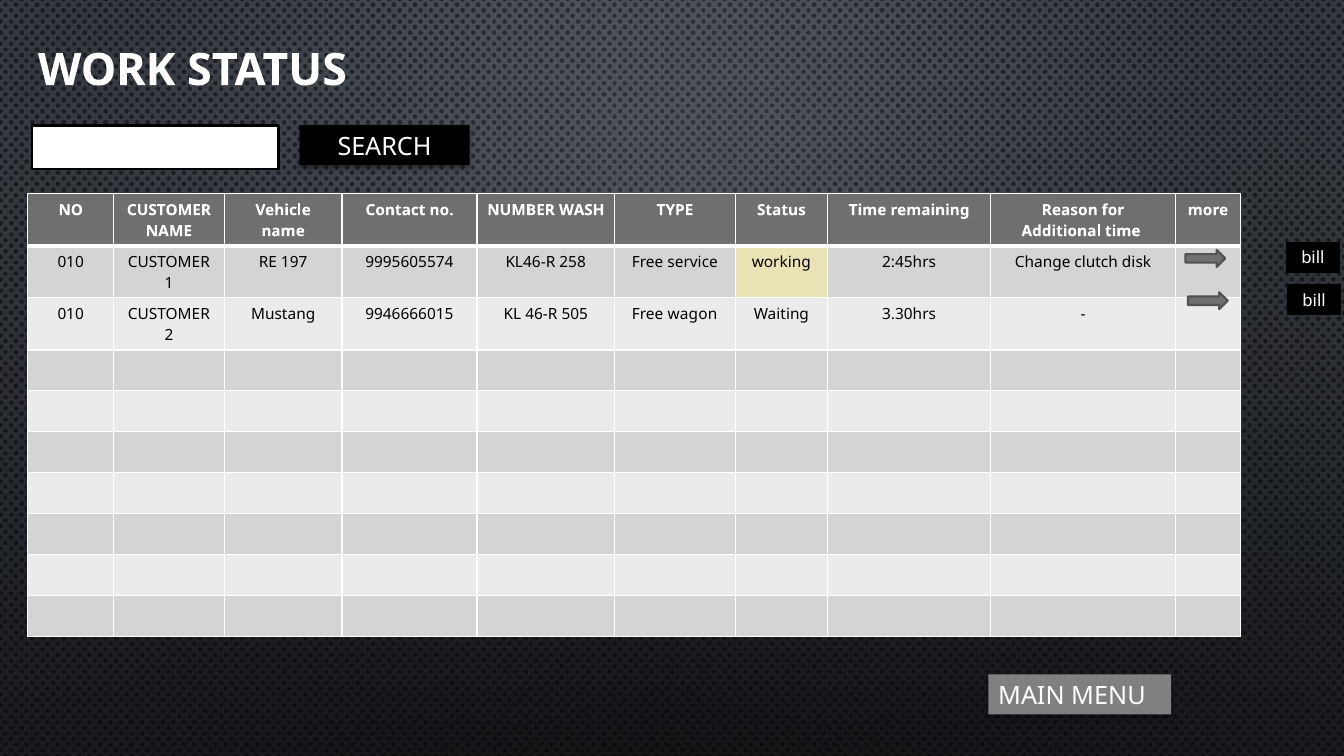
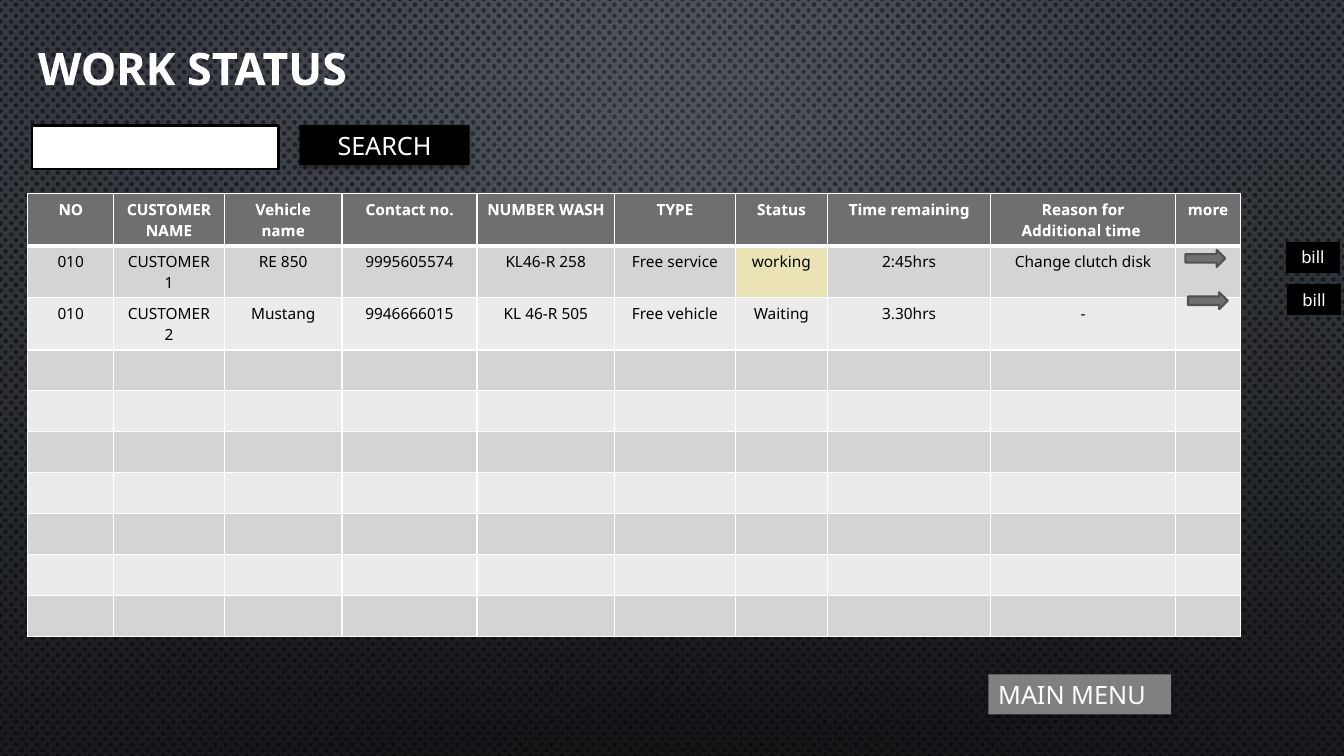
197: 197 -> 850 (294, 262)
Free wagon: wagon -> vehicle (693, 314)
